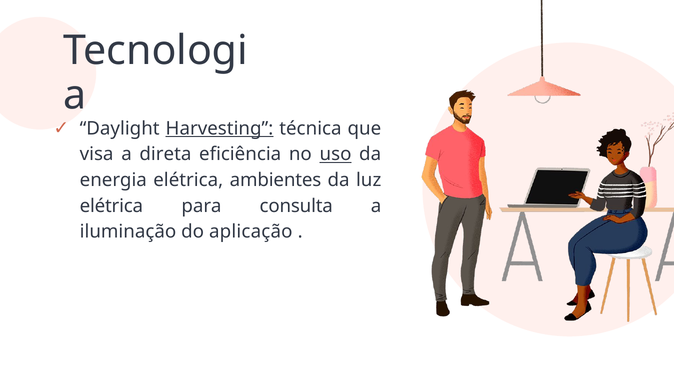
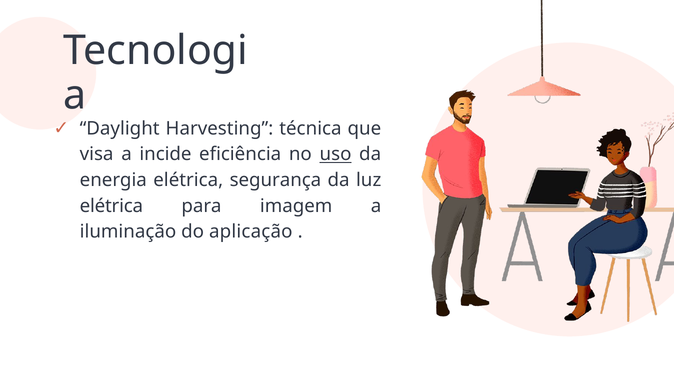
Harvesting underline: present -> none (219, 129)
direta: direta -> incide (165, 154)
ambientes: ambientes -> segurança (275, 180)
consulta: consulta -> imagem (296, 206)
